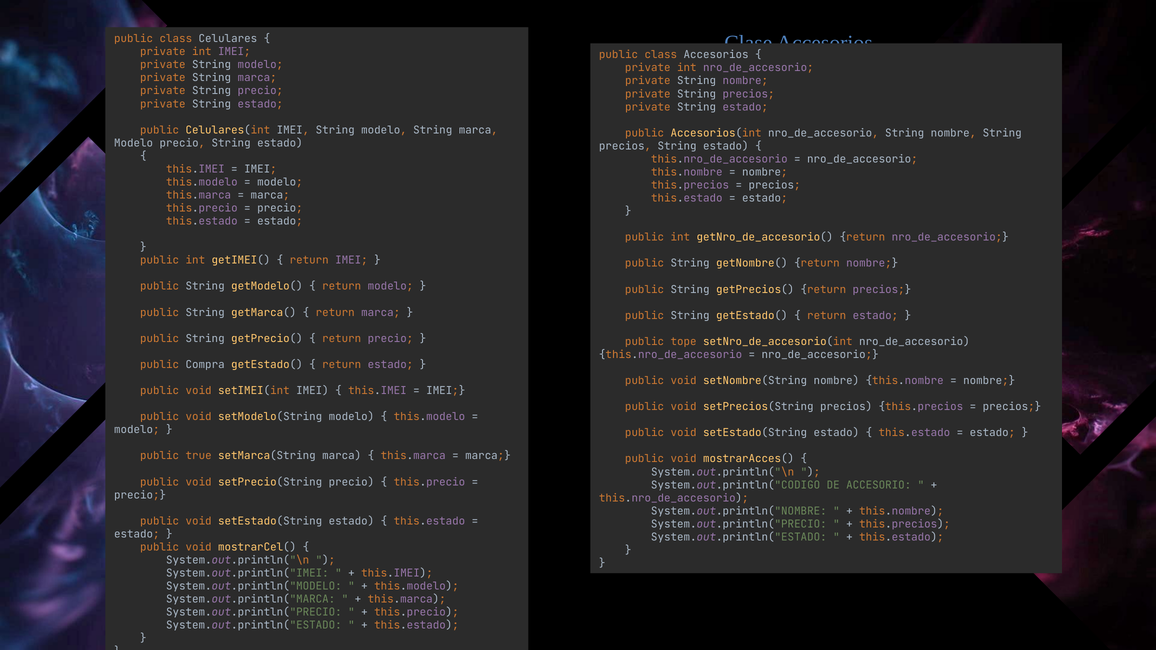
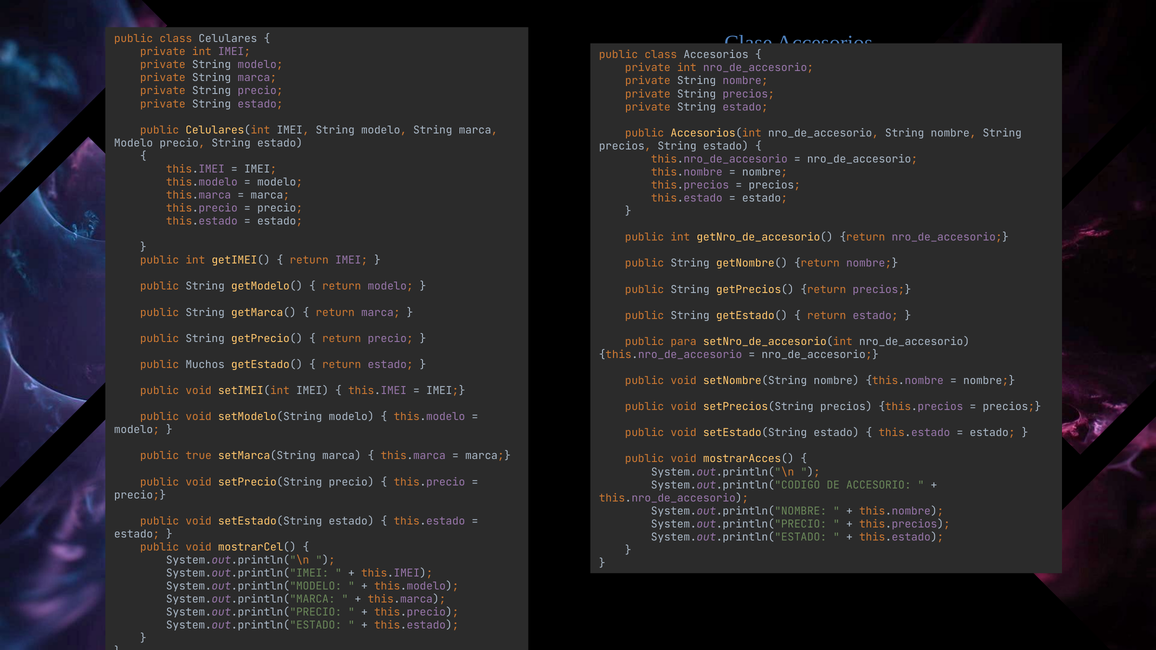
tope: tope -> para (684, 342)
Compra: Compra -> Muchos (205, 365)
